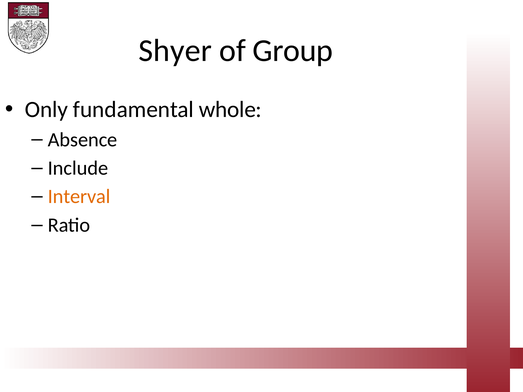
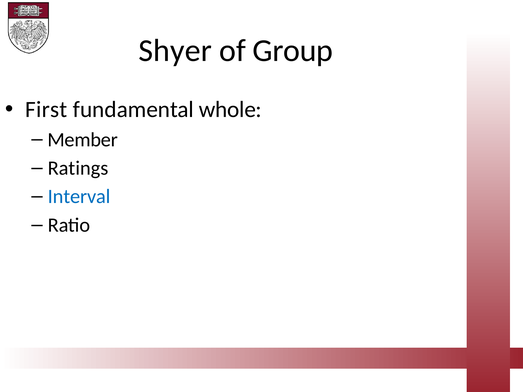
Only: Only -> First (46, 110)
Absence: Absence -> Member (83, 140)
Include: Include -> Ratings (78, 168)
Interval colour: orange -> blue (79, 197)
